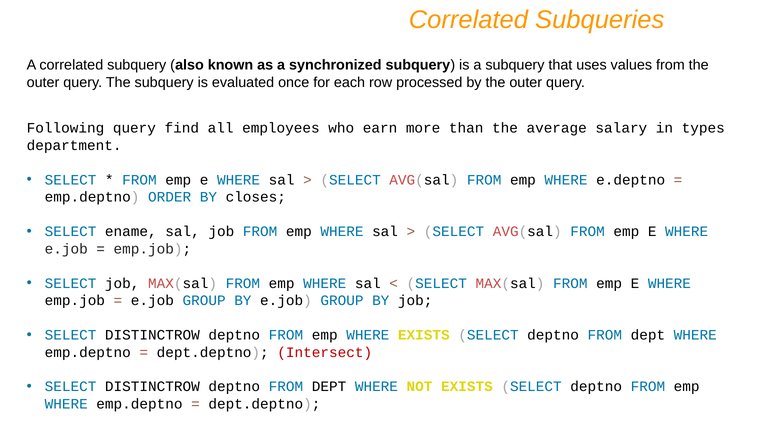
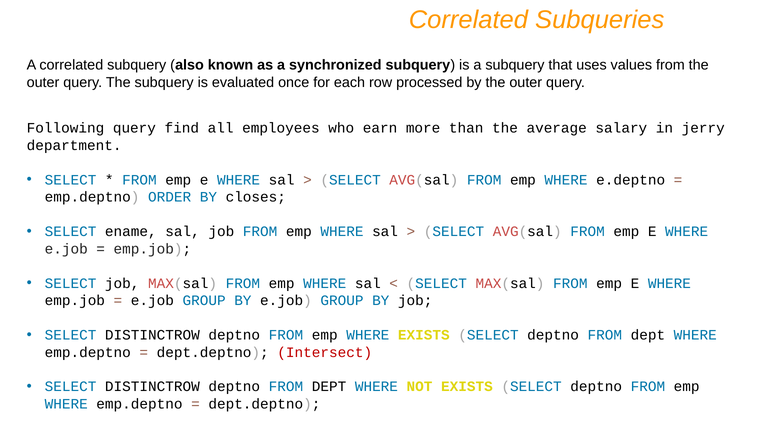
types: types -> jerry (703, 128)
